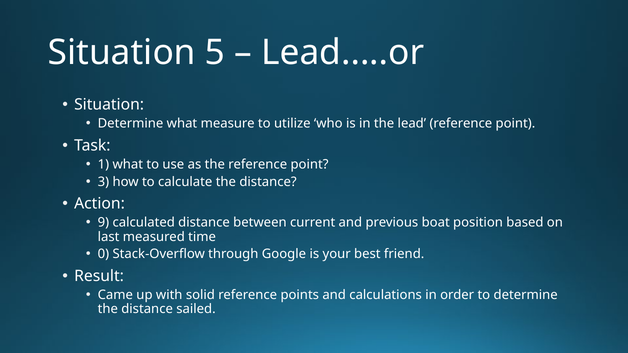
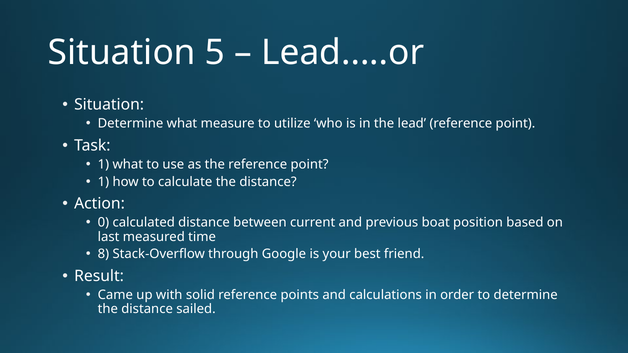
3: 3 -> 1 (103, 182)
9: 9 -> 0 (103, 223)
0: 0 -> 8 (103, 254)
